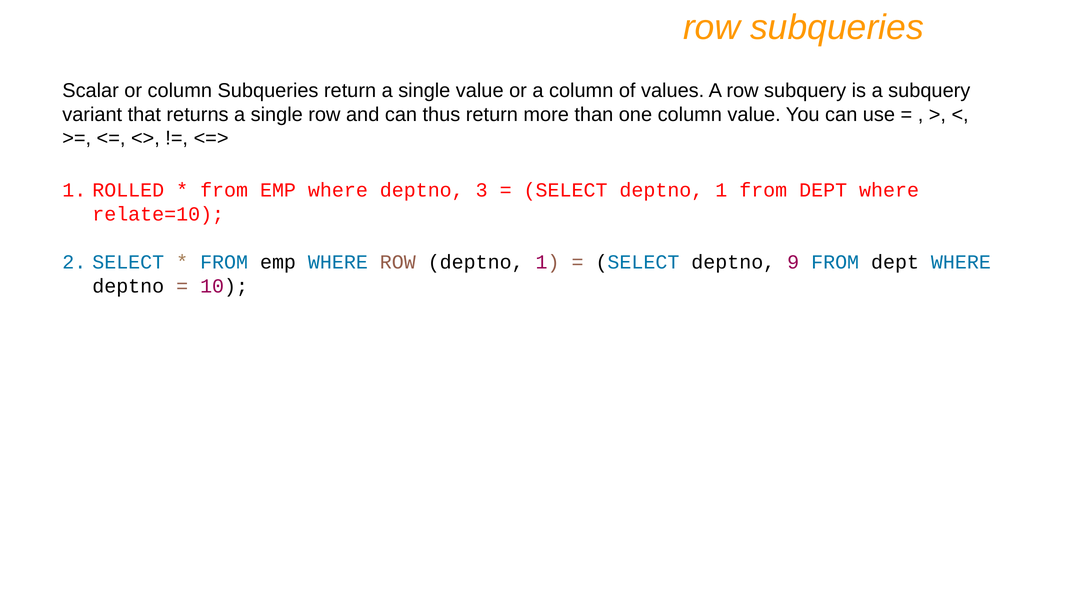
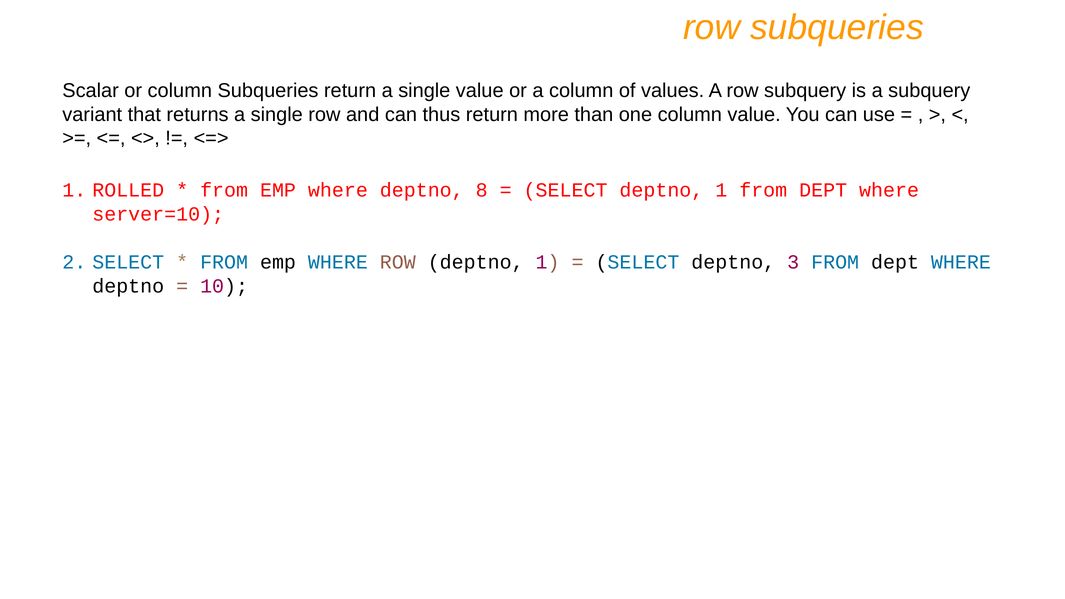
3: 3 -> 8 (482, 190)
relate=10: relate=10 -> server=10 (158, 214)
9: 9 -> 3 (793, 262)
